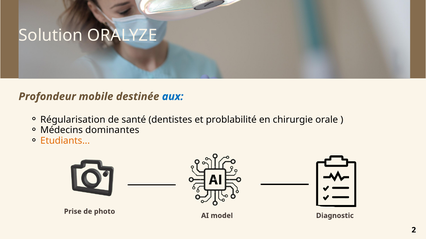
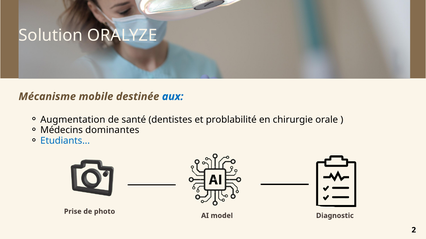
Profondeur: Profondeur -> Mécanisme (47, 97)
Régularisation: Régularisation -> Augmentation (73, 120)
Etudiants colour: orange -> blue (65, 141)
